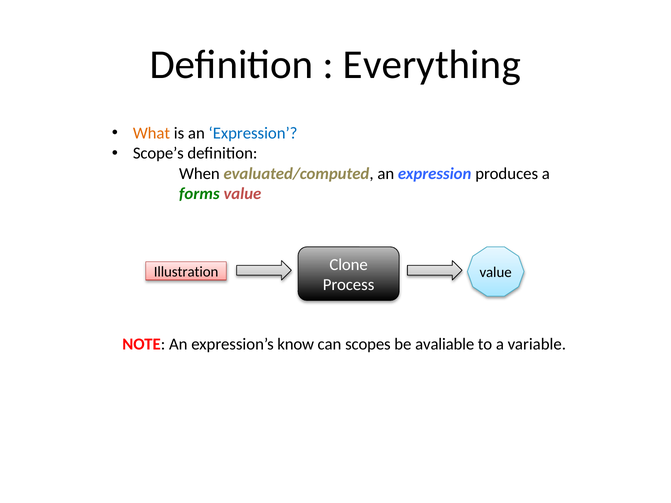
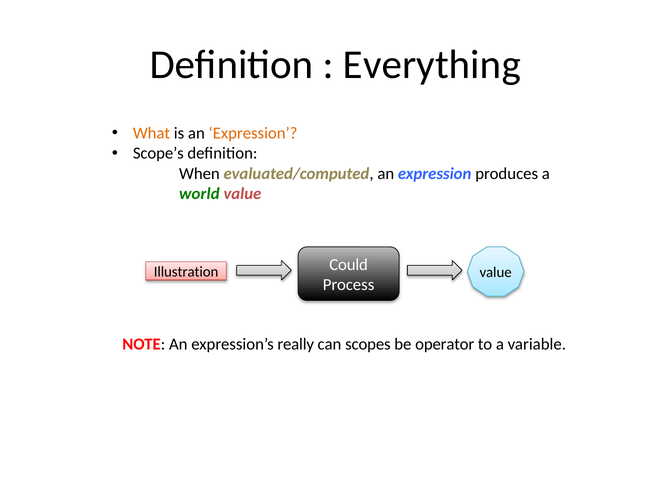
Expression colour: blue -> orange (253, 133)
forms: forms -> world (199, 194)
Clone: Clone -> Could (349, 265)
know: know -> really (296, 344)
avaliable: avaliable -> operator (445, 344)
